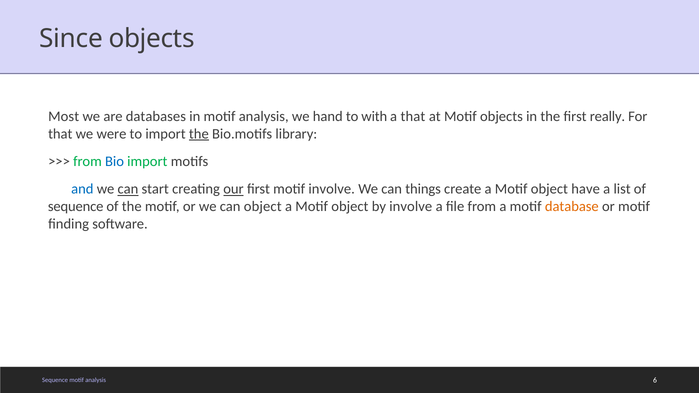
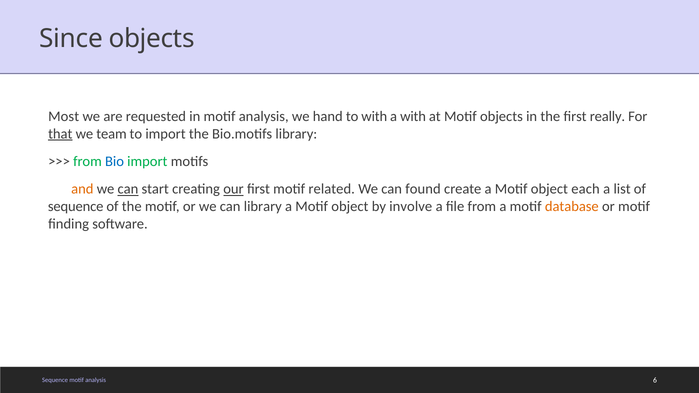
databases: databases -> requested (156, 116)
a that: that -> with (413, 116)
that underline: none -> present (60, 134)
were: were -> team (112, 134)
the underline: present -> none (199, 134)
and colour: blue -> orange (82, 189)
motif involve: involve -> related (332, 189)
things: things -> found (423, 189)
have: have -> each (586, 189)
can object: object -> library (263, 207)
